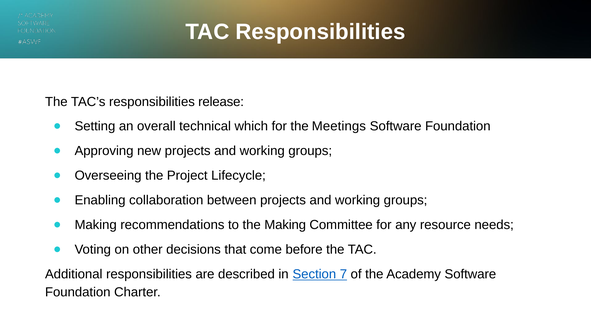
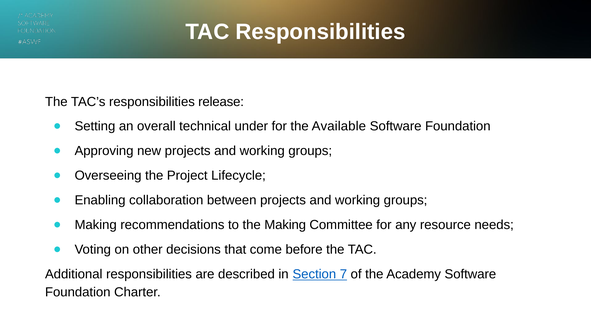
which: which -> under (251, 127)
Meetings: Meetings -> Available (339, 127)
